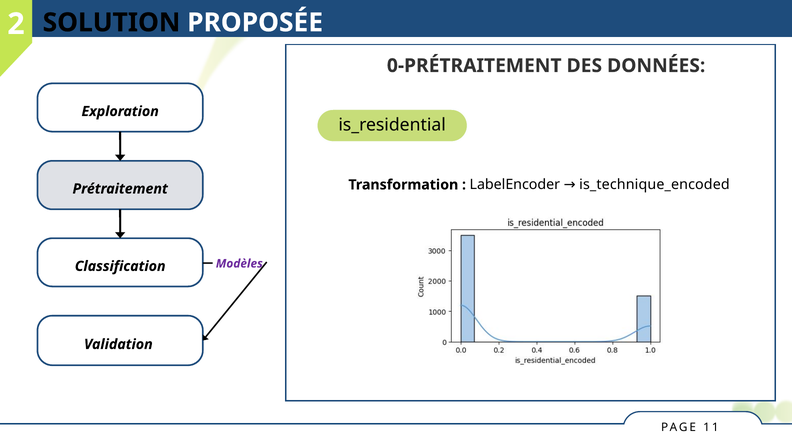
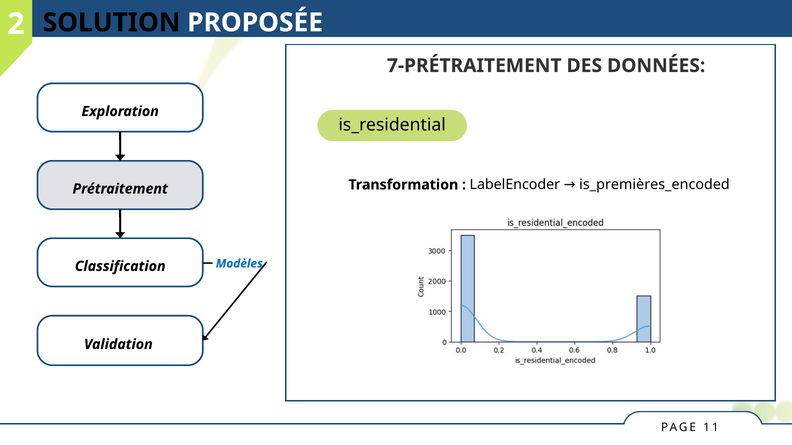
0-PRÉTRAITEMENT: 0-PRÉTRAITEMENT -> 7-PRÉTRAITEMENT (474, 66)
is_technique_encoded: is_technique_encoded -> is_premières_encoded (654, 185)
Modèles colour: purple -> blue (239, 264)
